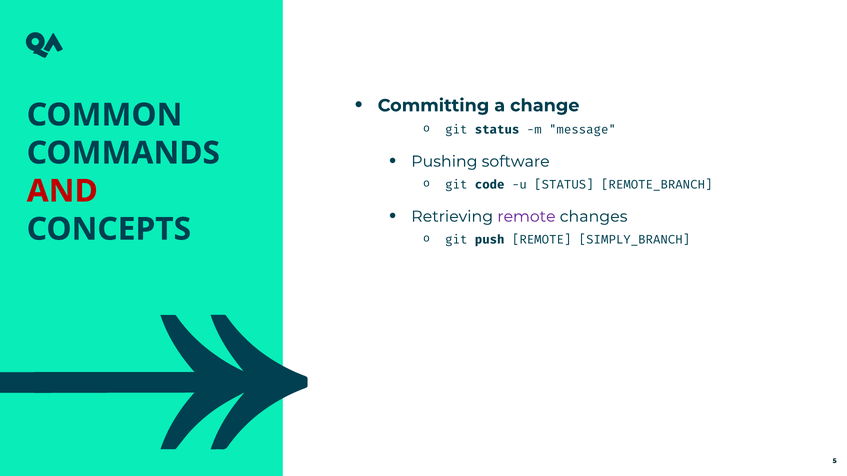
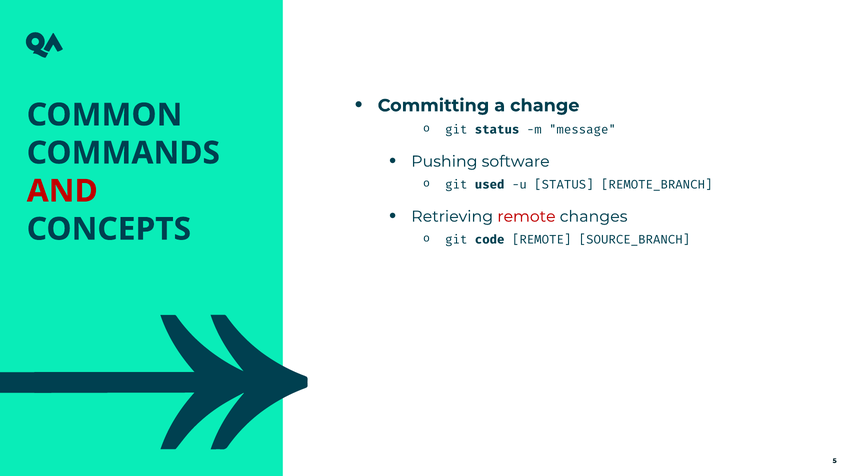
code: code -> used (490, 185)
remote colour: purple -> red (526, 217)
push: push -> code (490, 240)
SIMPLY_BRANCH: SIMPLY_BRANCH -> SOURCE_BRANCH (634, 240)
